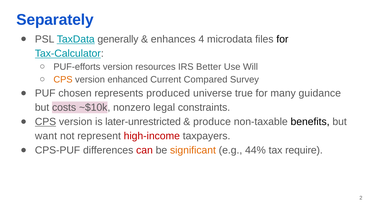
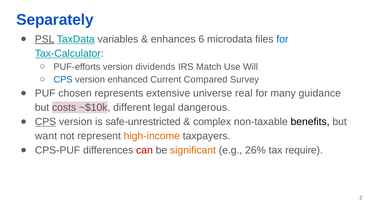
PSL underline: none -> present (45, 39)
generally: generally -> variables (118, 39)
4: 4 -> 6 (201, 39)
for colour: black -> blue (282, 39)
resources: resources -> dividends (155, 67)
Better: Better -> Match (209, 67)
CPS colour: orange -> blue (63, 79)
produced: produced -> extensive (168, 93)
true: true -> real (244, 93)
nonzero: nonzero -> different (132, 107)
constraints: constraints -> dangerous (204, 107)
later-unrestricted: later-unrestricted -> safe-unrestricted (143, 122)
produce: produce -> complex (212, 122)
high-income colour: red -> orange (152, 136)
44%: 44% -> 26% (255, 150)
